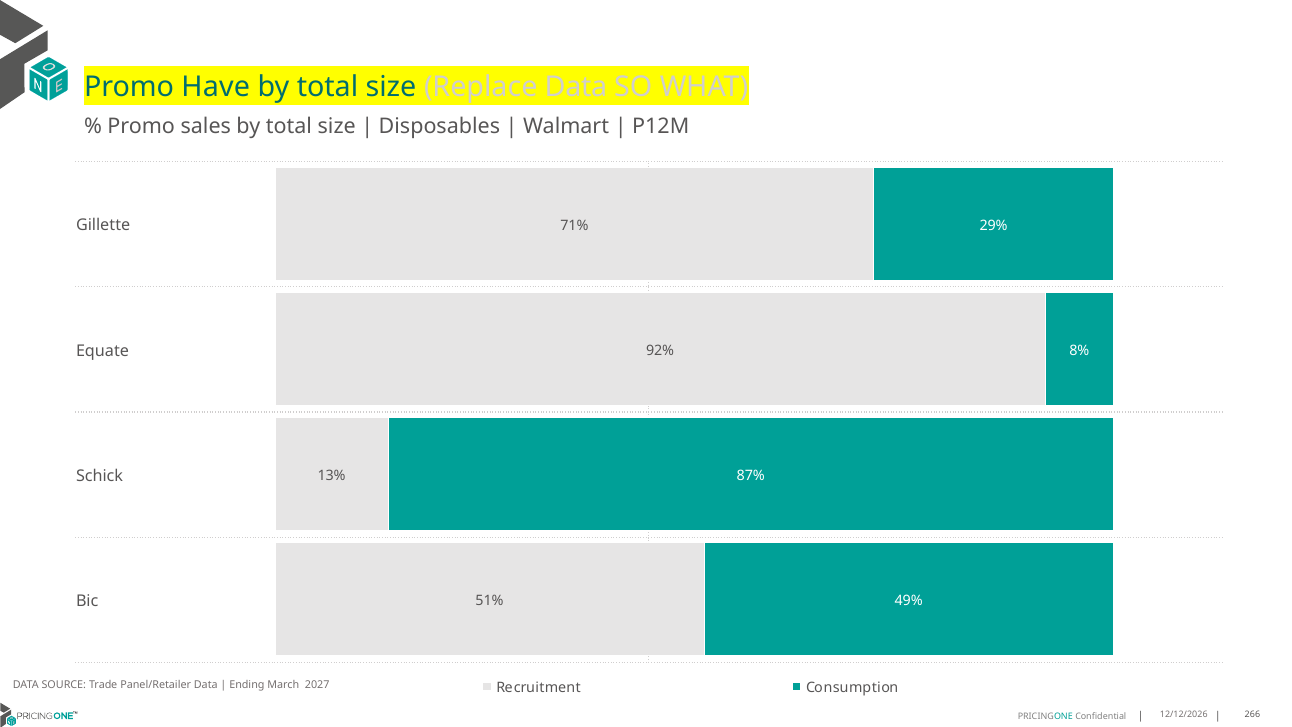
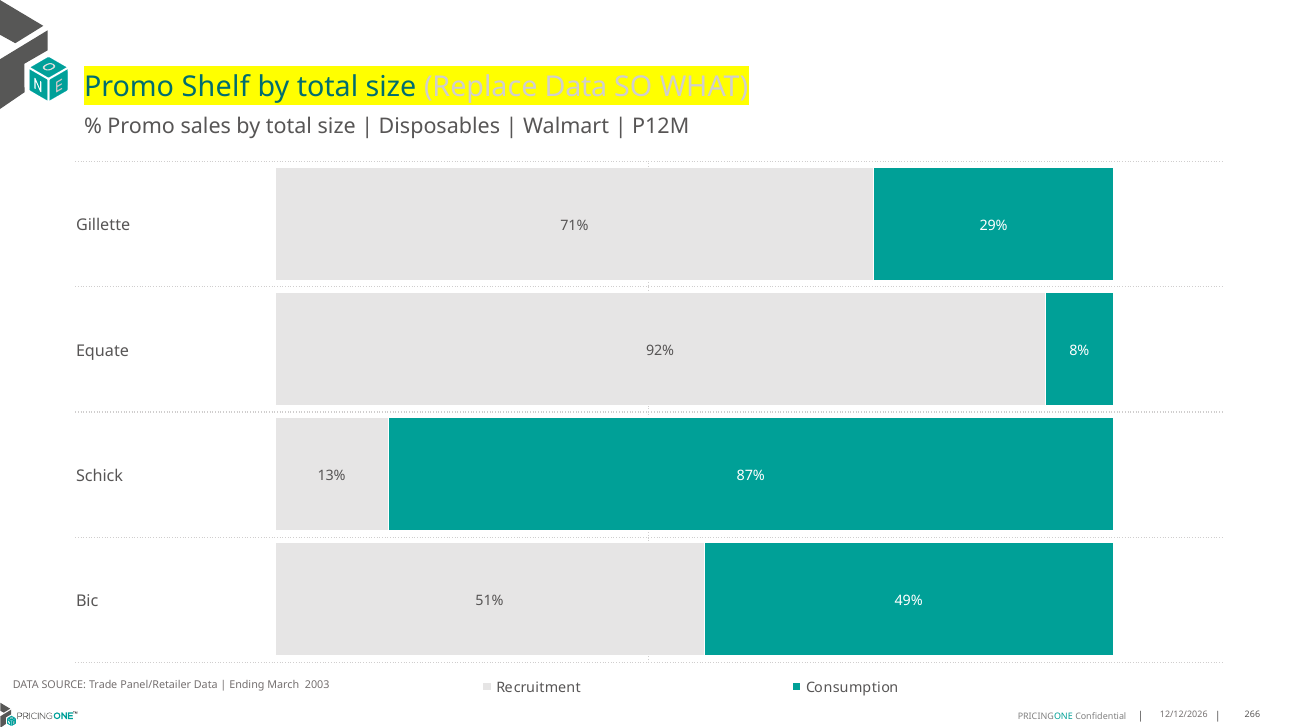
Have: Have -> Shelf (216, 87)
2027: 2027 -> 2003 (317, 685)
